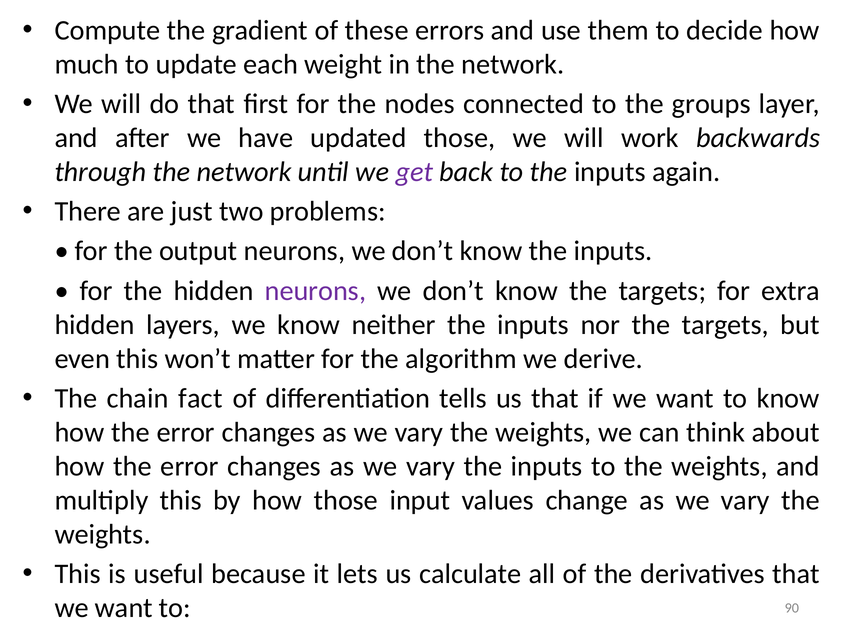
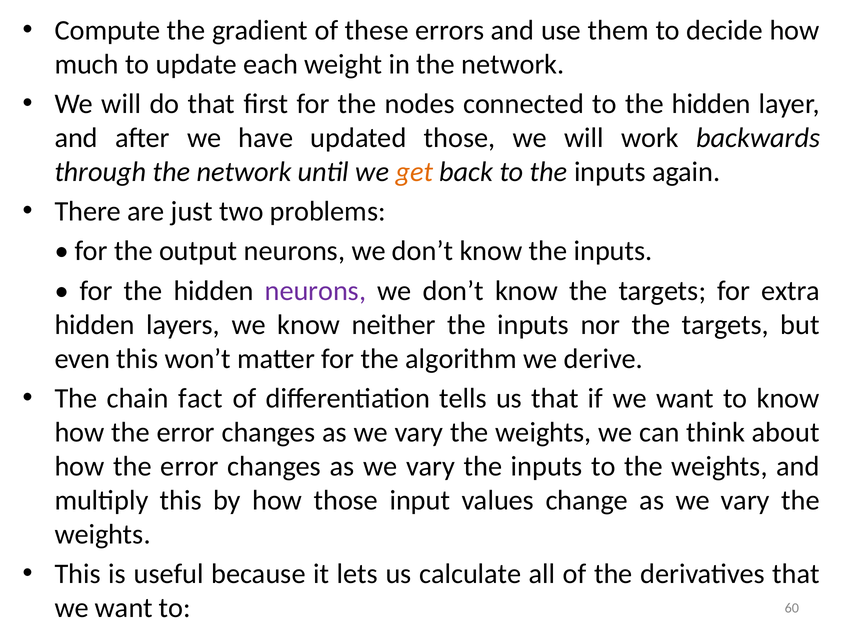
to the groups: groups -> hidden (711, 104)
get colour: purple -> orange (414, 172)
90: 90 -> 60 (792, 609)
